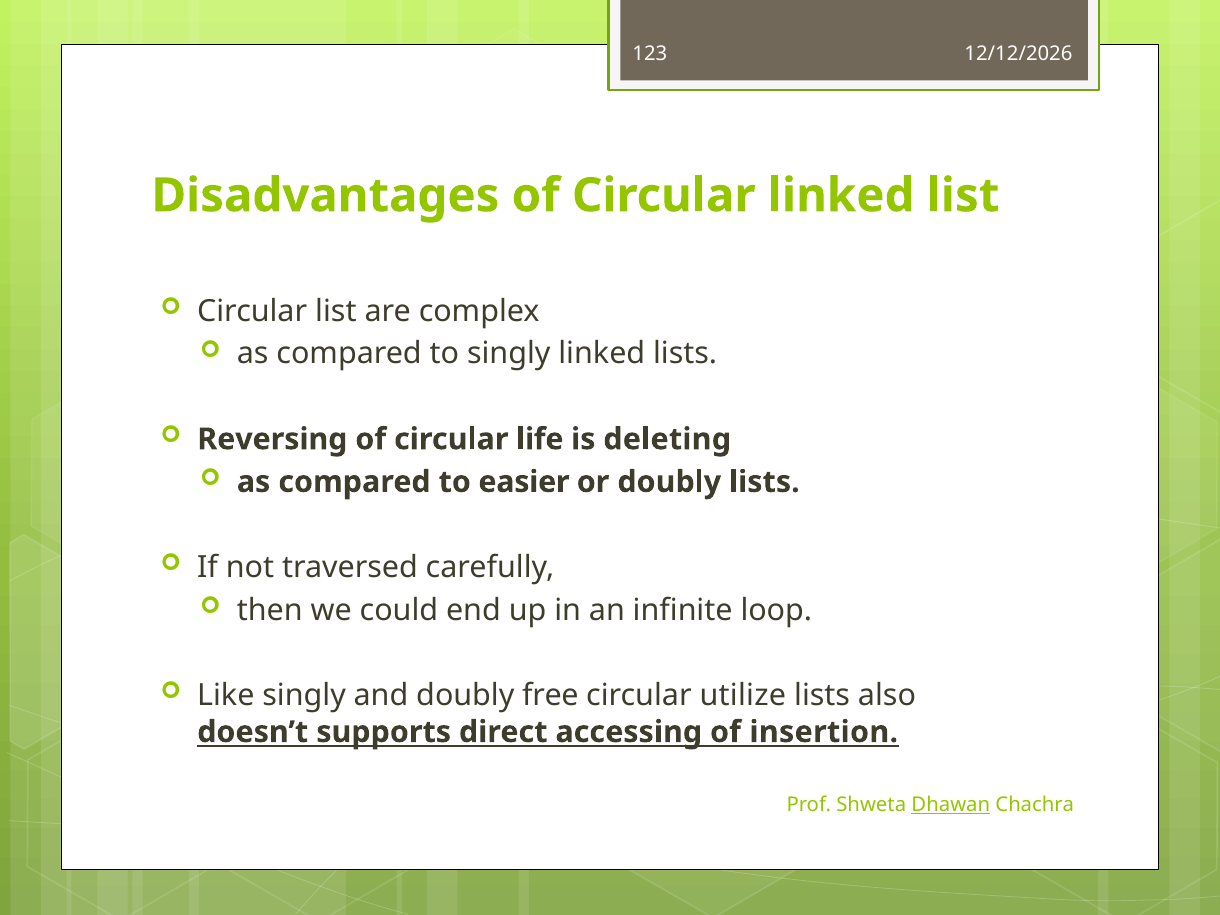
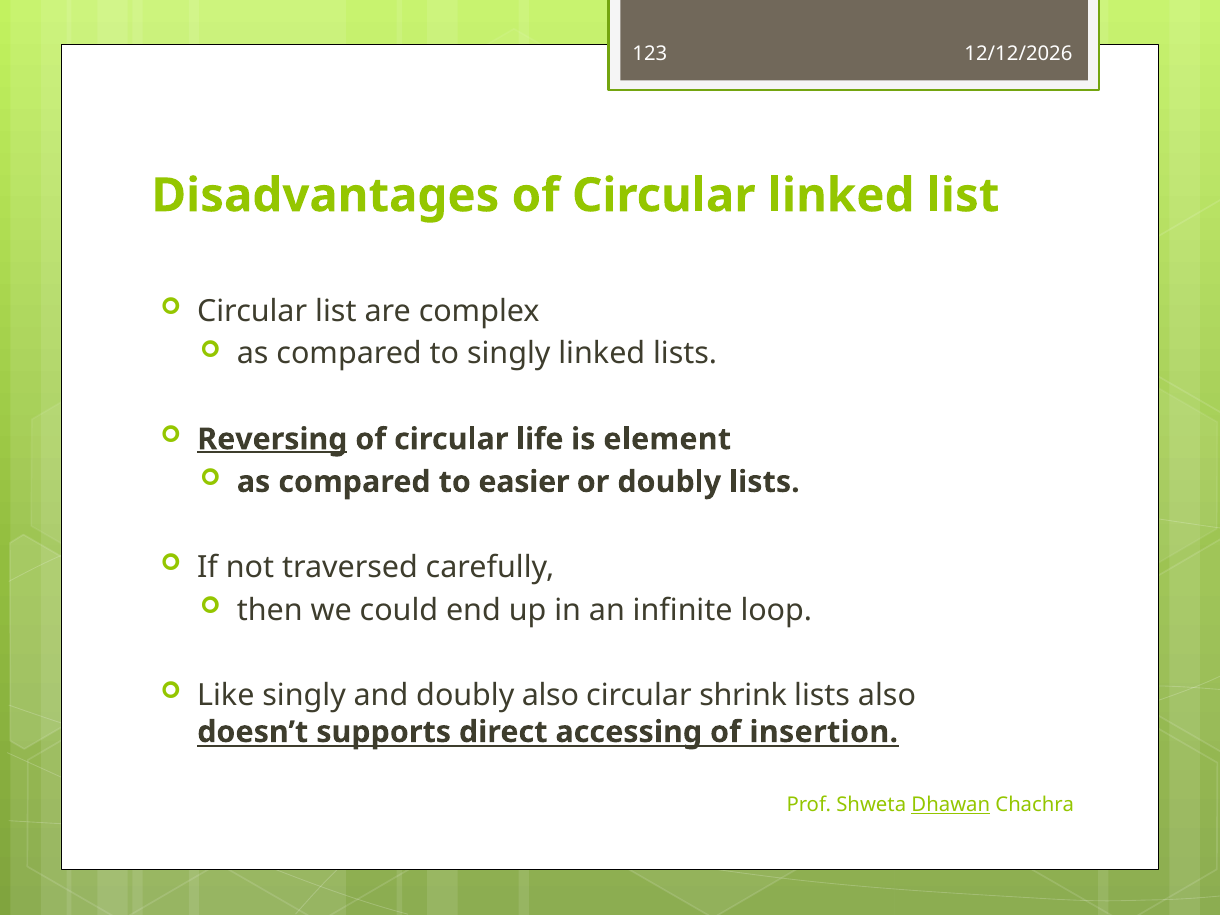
Reversing underline: none -> present (272, 439)
deleting: deleting -> element (667, 439)
doubly free: free -> also (550, 695)
utilize: utilize -> shrink (743, 695)
